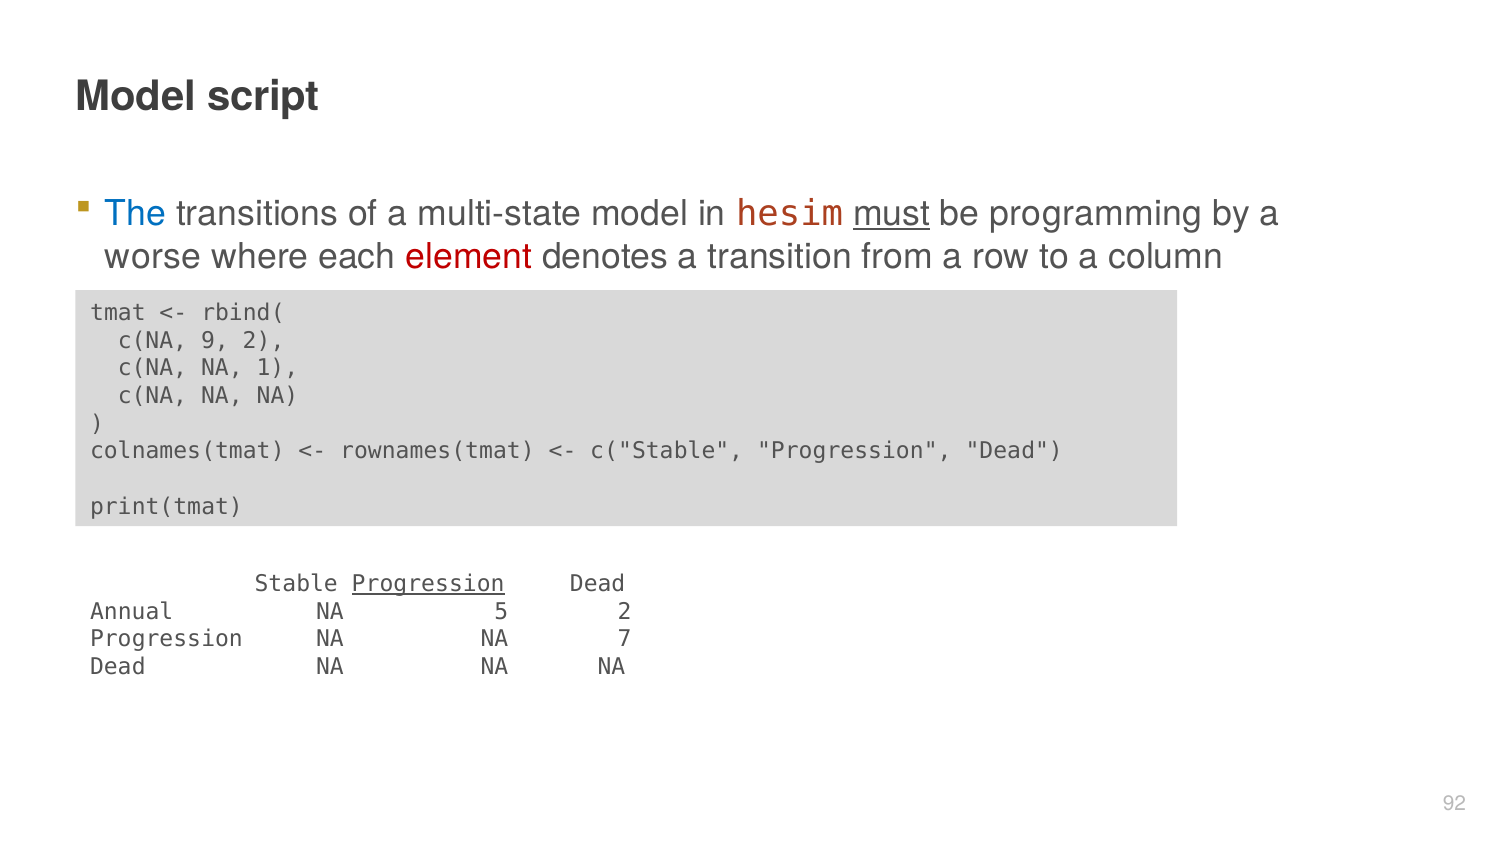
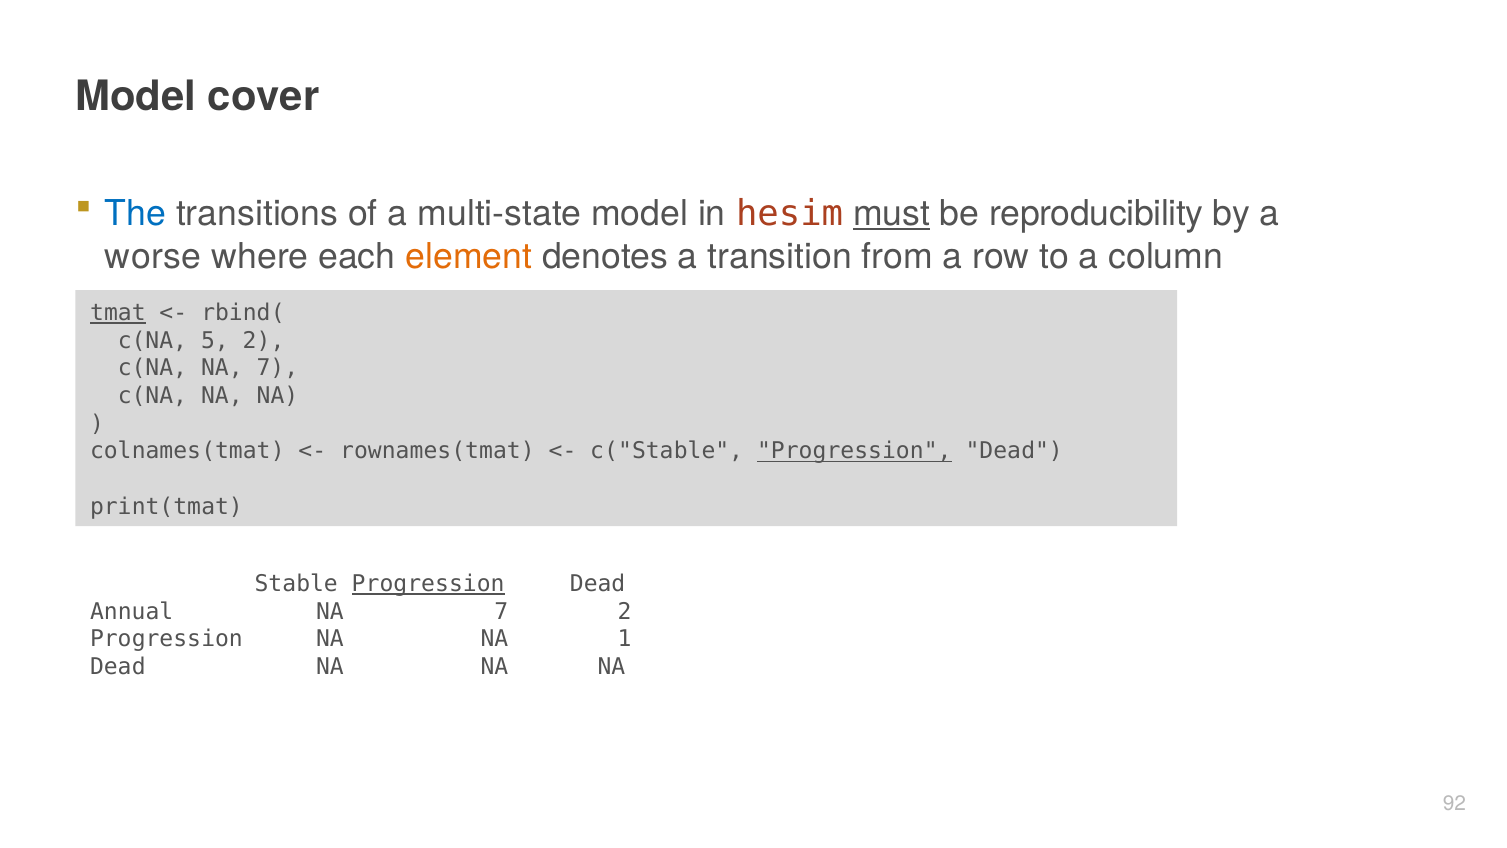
script: script -> cover (264, 97)
programming: programming -> reproducibility (1096, 214)
element colour: red -> orange (469, 256)
tmat underline: none -> present (118, 313)
9: 9 -> 5 (215, 341)
c(NA NA 1: 1 -> 7 (277, 368)
Progression underline: none -> present (854, 451)
5: 5 -> 7 (501, 611)
7: 7 -> 1 (625, 639)
